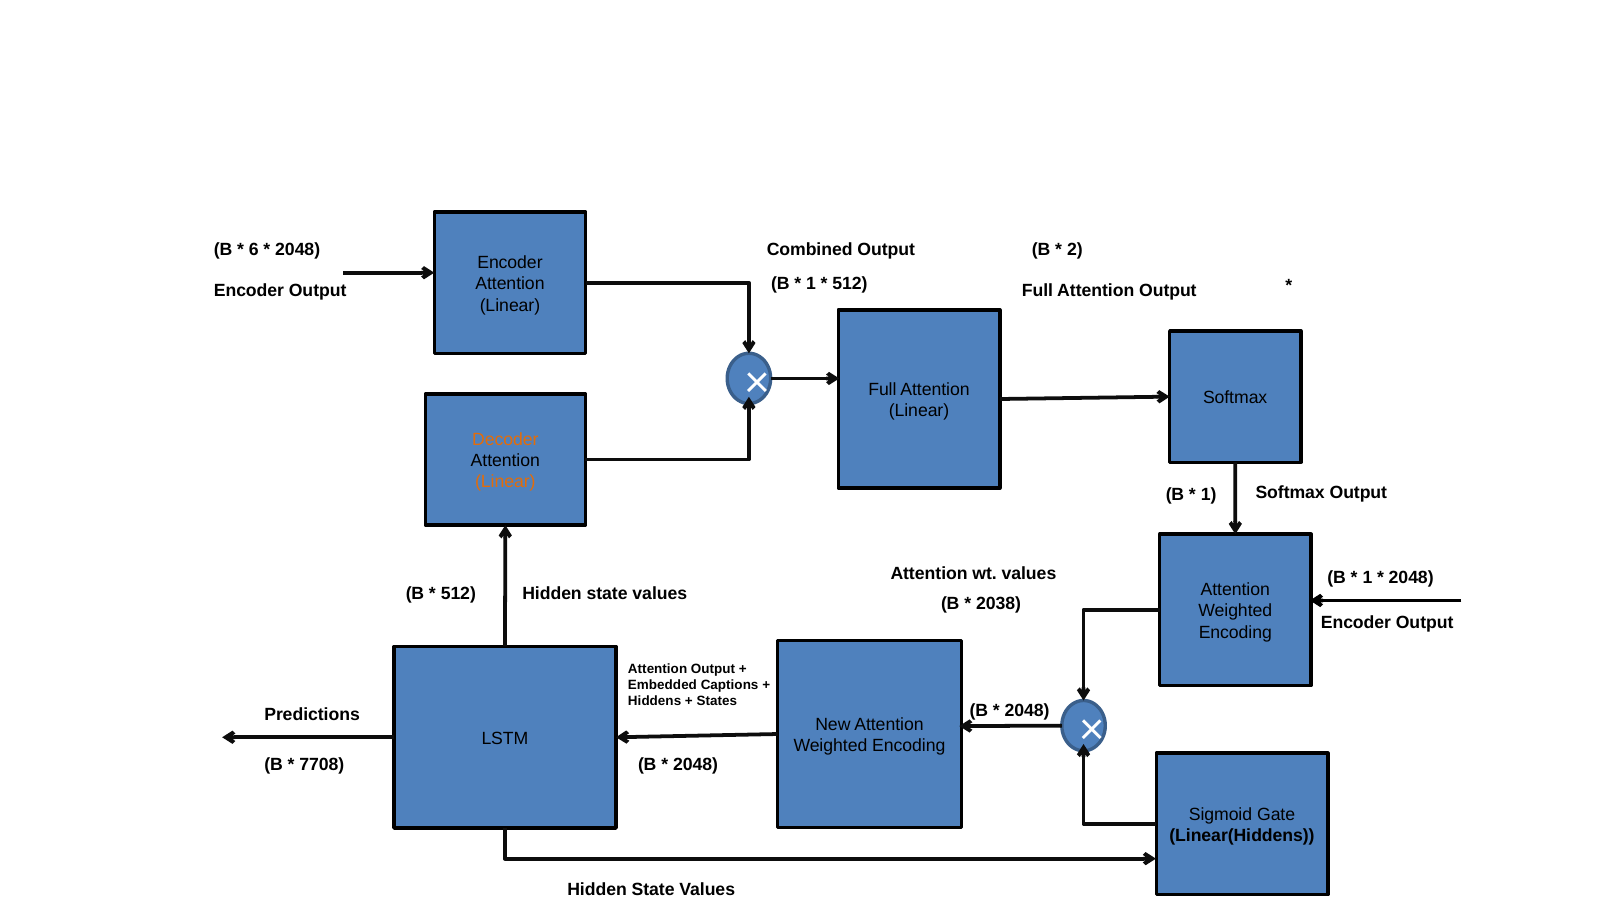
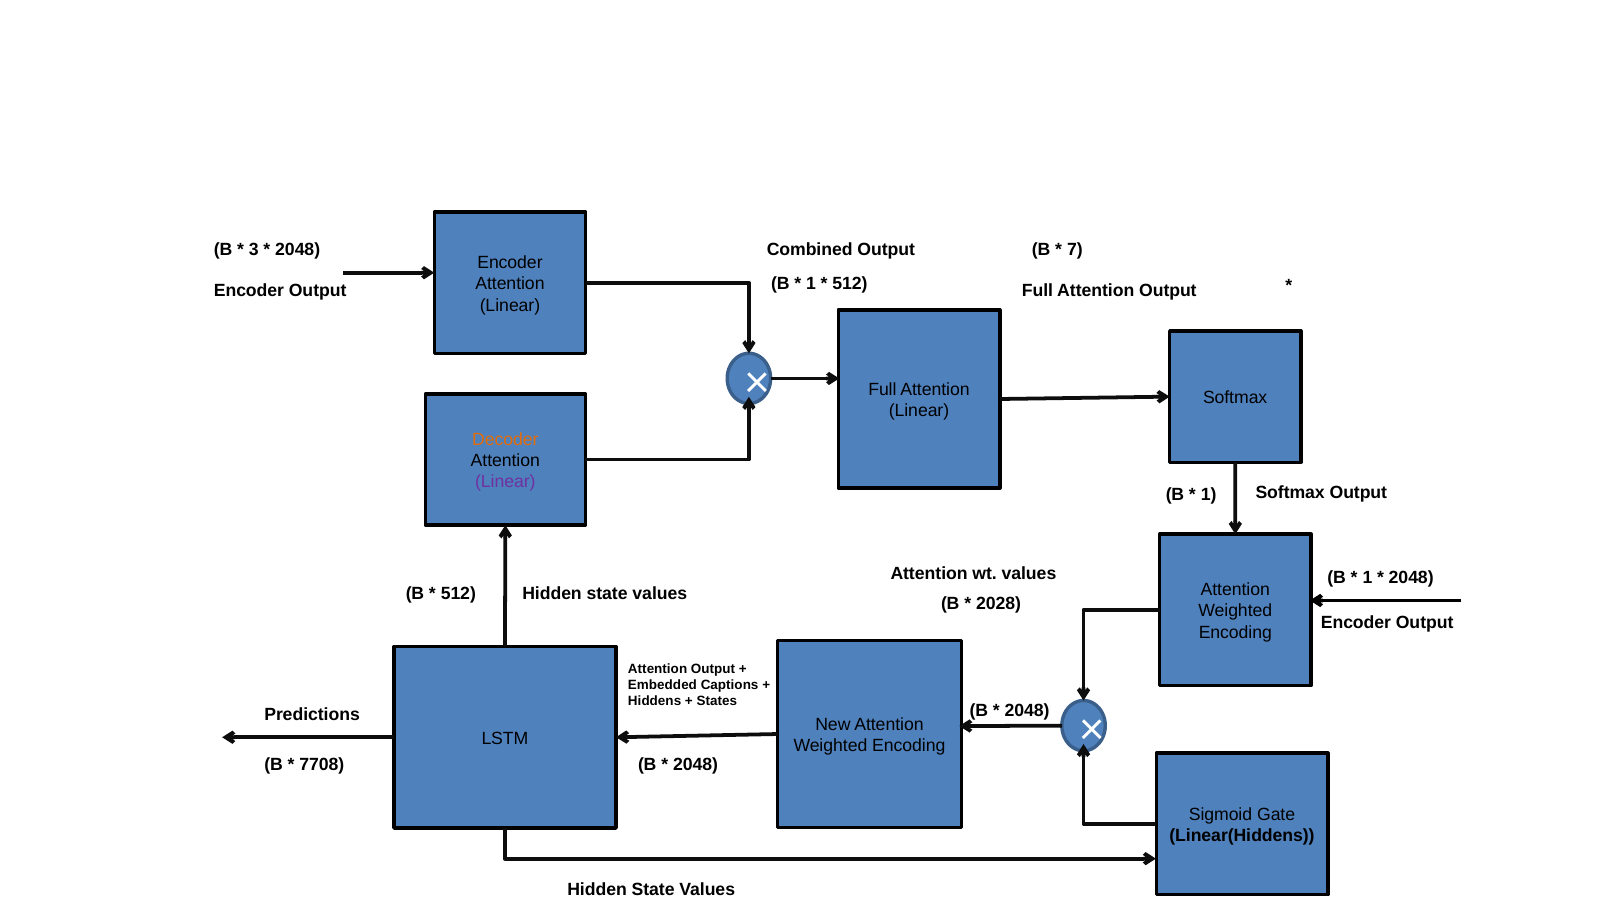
6: 6 -> 3 (254, 250)
2: 2 -> 7 (1075, 250)
Linear colour: orange -> purple (505, 482)
2038: 2038 -> 2028 (999, 604)
